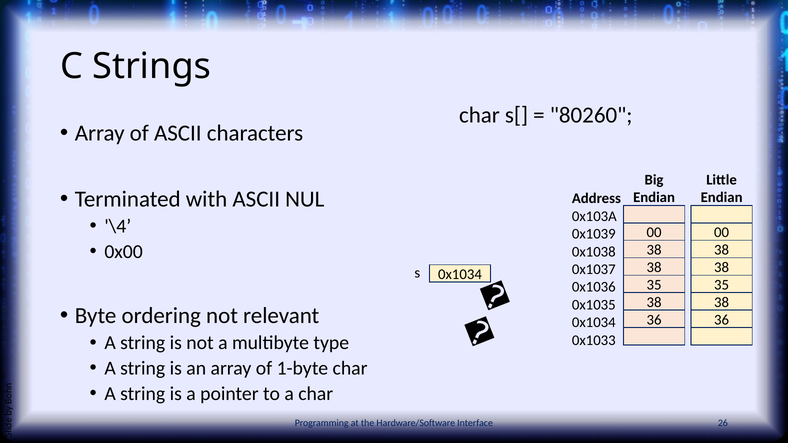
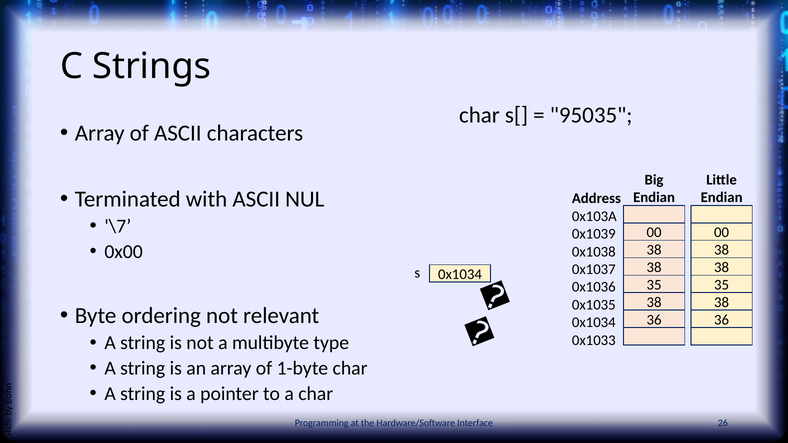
80260: 80260 -> 95035 (591, 115)
\4: \4 -> \7 (118, 226)
